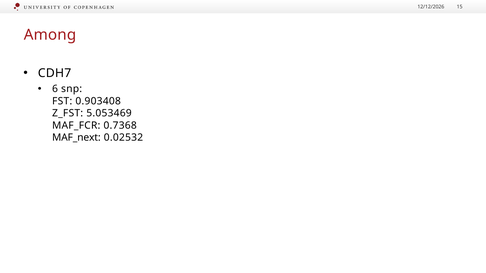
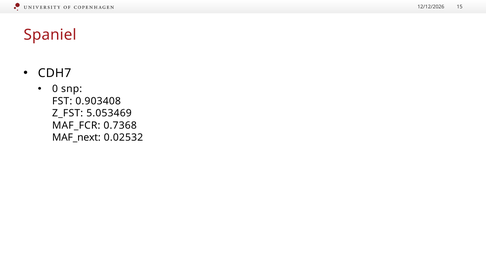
Among: Among -> Spaniel (50, 35)
6: 6 -> 0 (55, 89)
